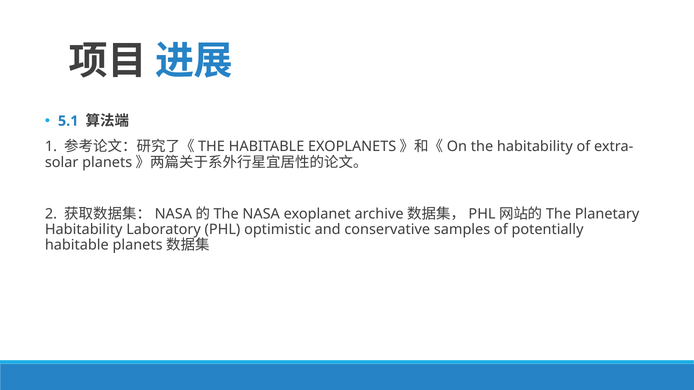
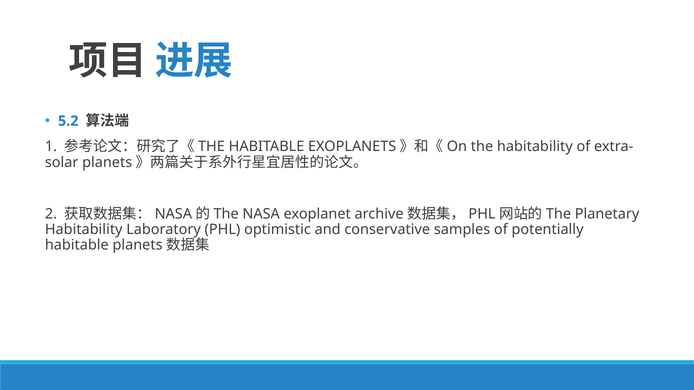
5.1: 5.1 -> 5.2 (68, 121)
